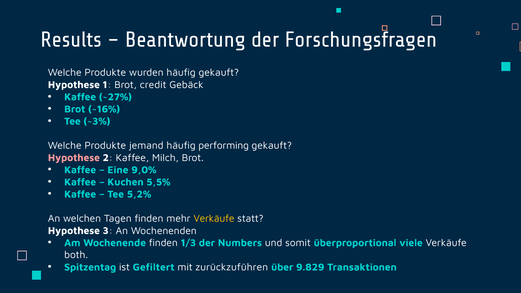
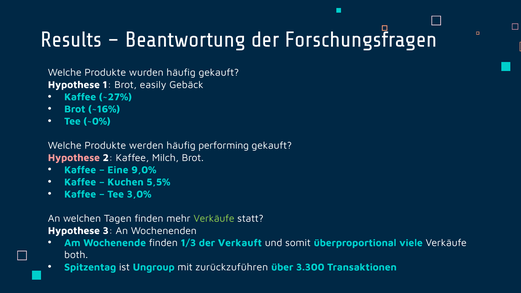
credit: credit -> easily (153, 85)
~3%: ~3% -> ~0% (97, 121)
jemand: jemand -> werden (146, 146)
5,2%: 5,2% -> 3,0% (139, 194)
Verkäufe colour: yellow -> light green (214, 219)
Numbers: Numbers -> Verkauft (240, 243)
Gefiltert: Gefiltert -> Ungroup (154, 267)
9.829: 9.829 -> 3.300 (310, 267)
